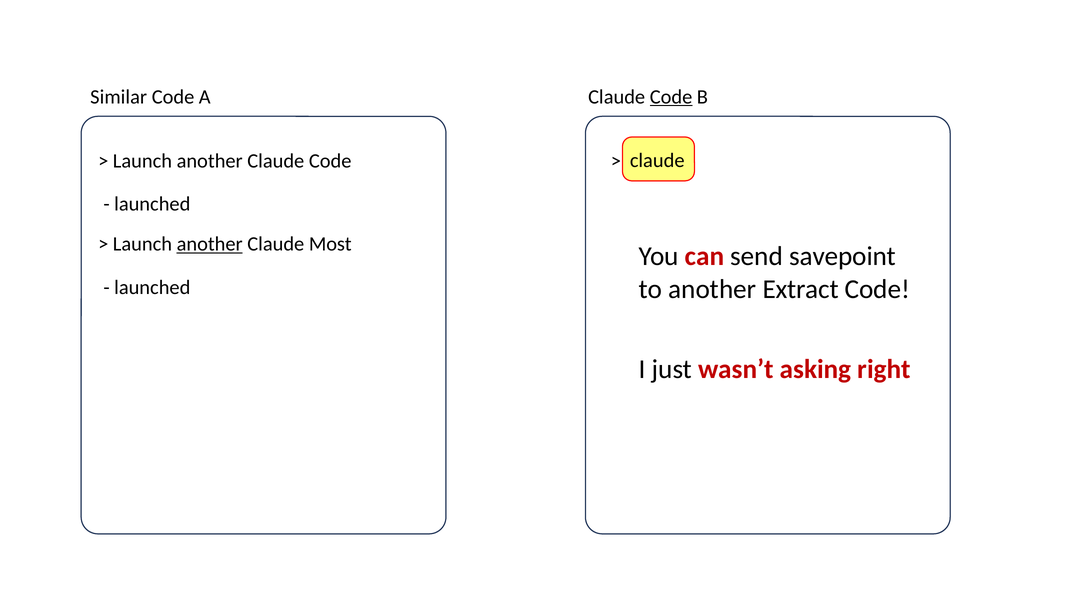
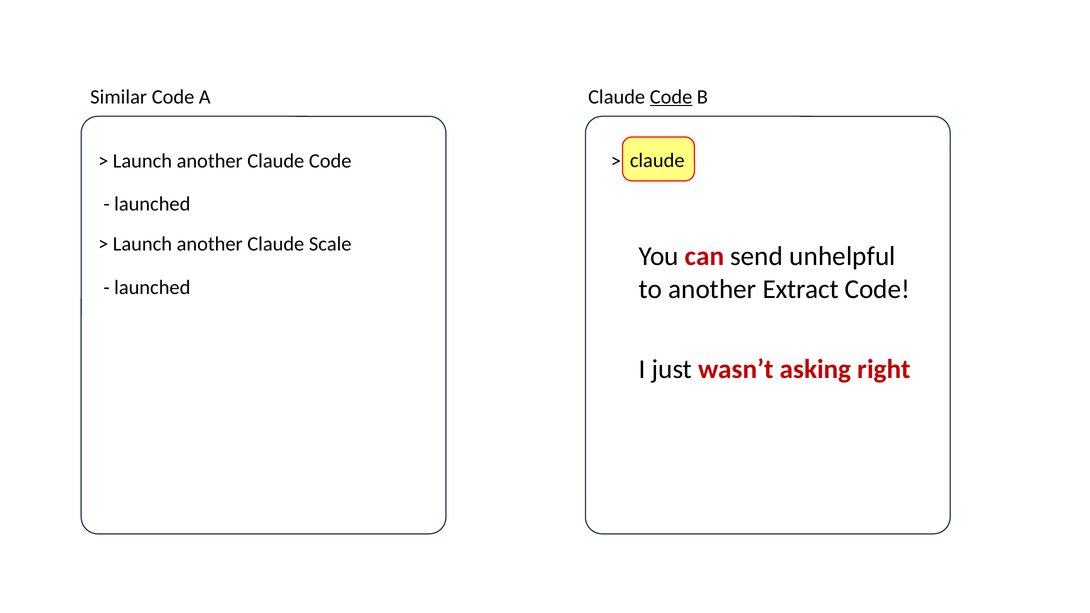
another underline: present -> none (210, 244)
Most: Most -> Scale (330, 244)
savepoint: savepoint -> unhelpful (842, 256)
